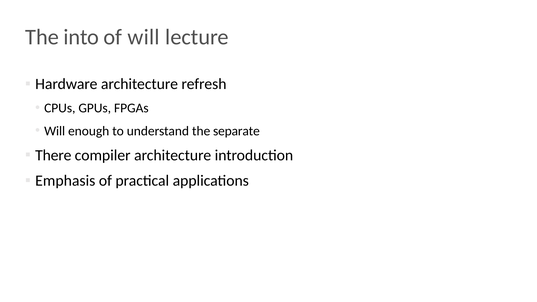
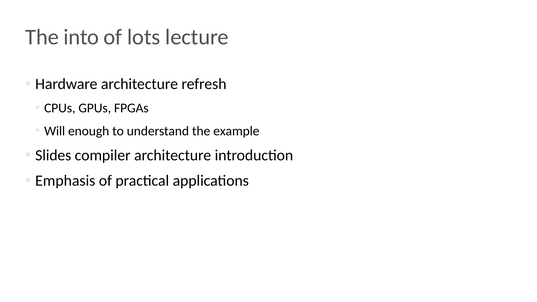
of will: will -> lots (144, 37)
separate: separate -> example (236, 131)
There: There -> Slides (53, 155)
